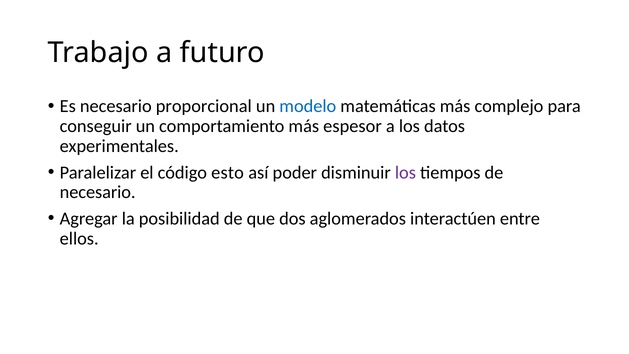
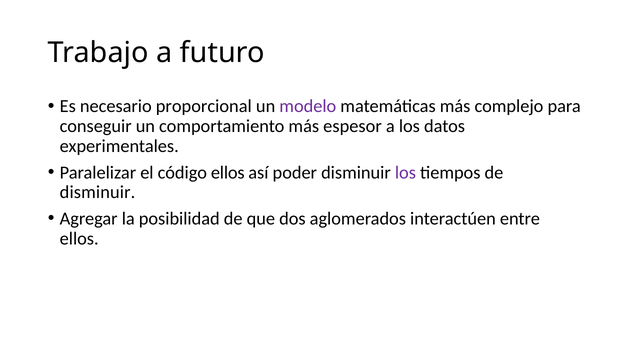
modelo colour: blue -> purple (308, 106)
código esto: esto -> ellos (228, 172)
necesario: necesario -> disminuir (98, 192)
